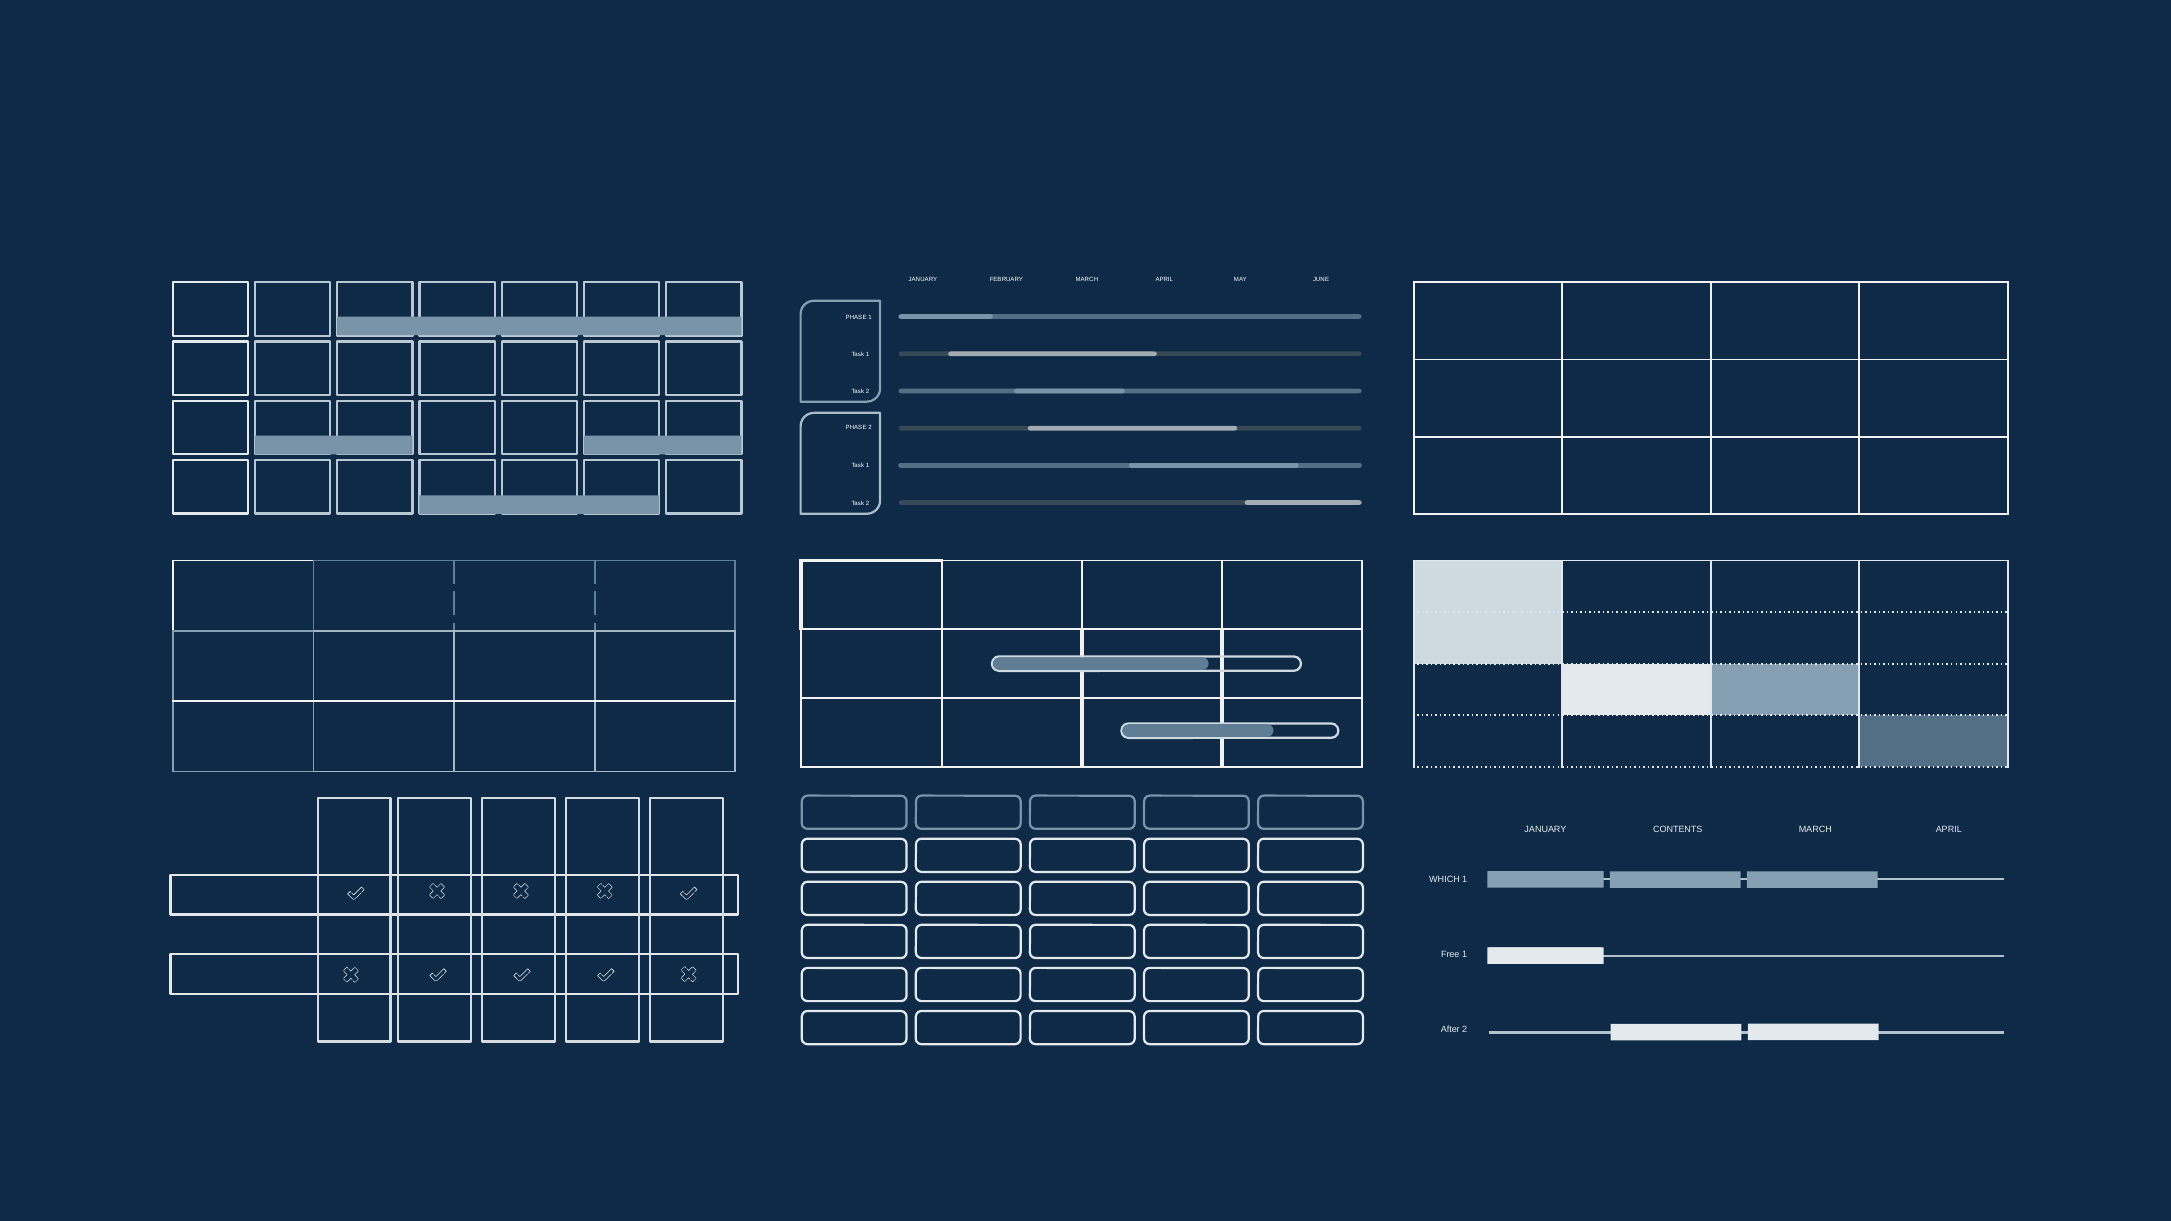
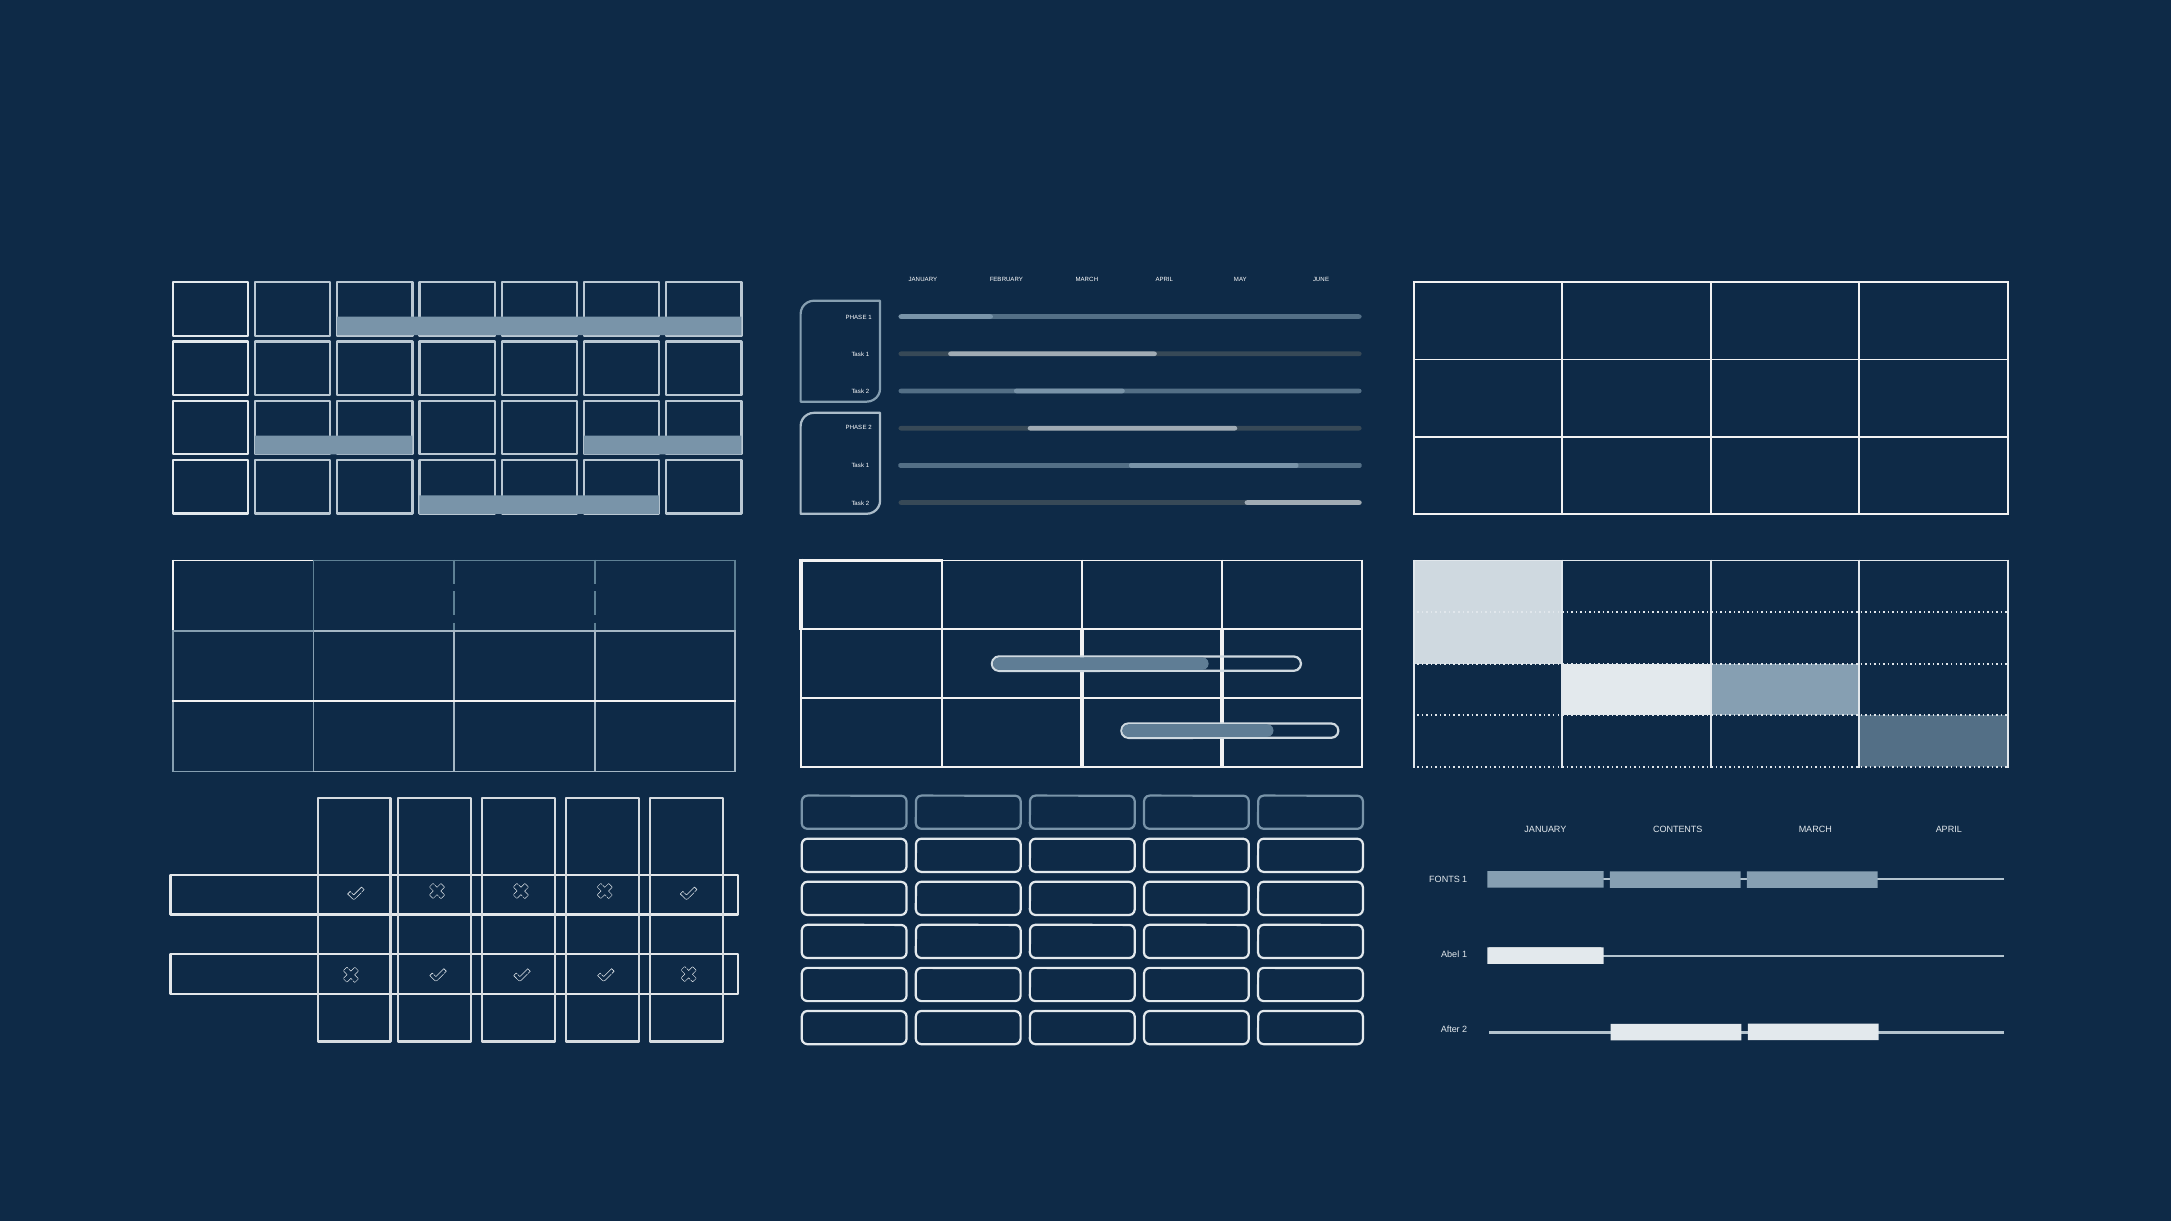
WHICH: WHICH -> FONTS (1445, 880)
Free: Free -> Abel (1450, 955)
